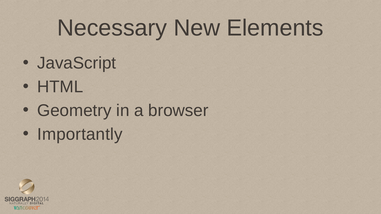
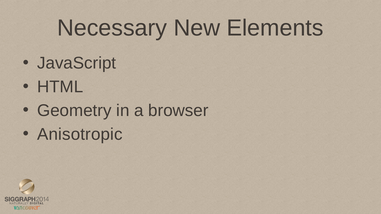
Importantly: Importantly -> Anisotropic (80, 134)
